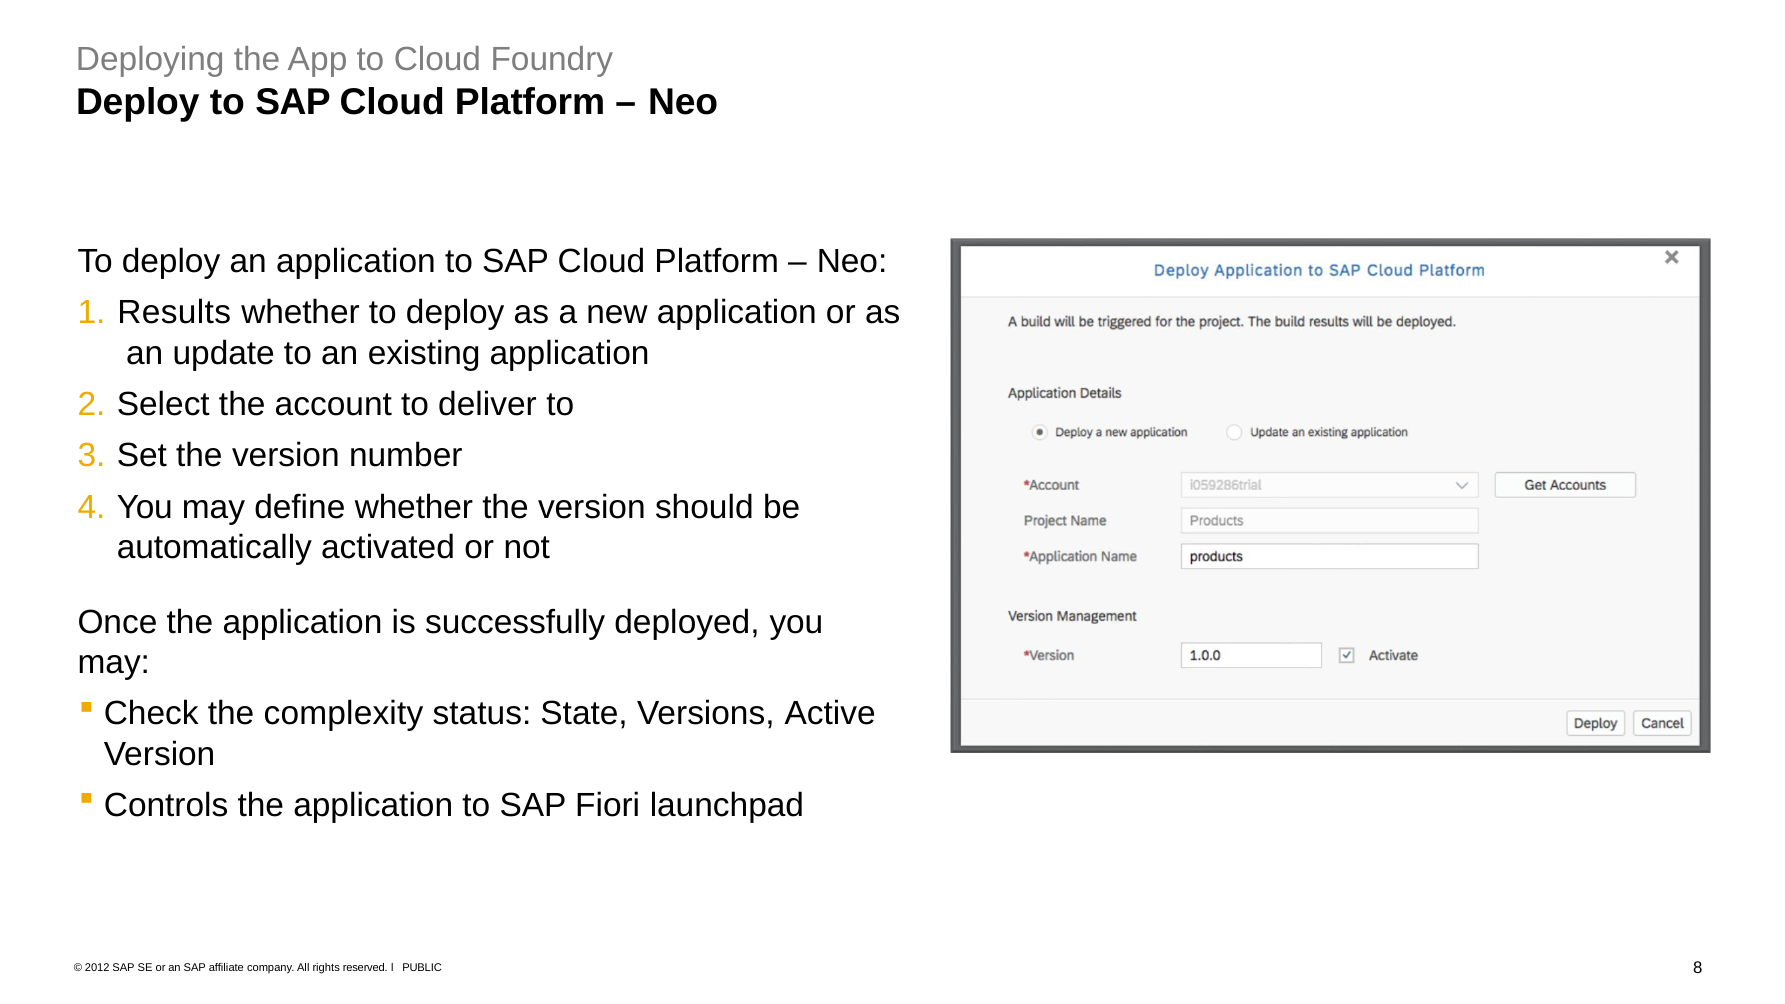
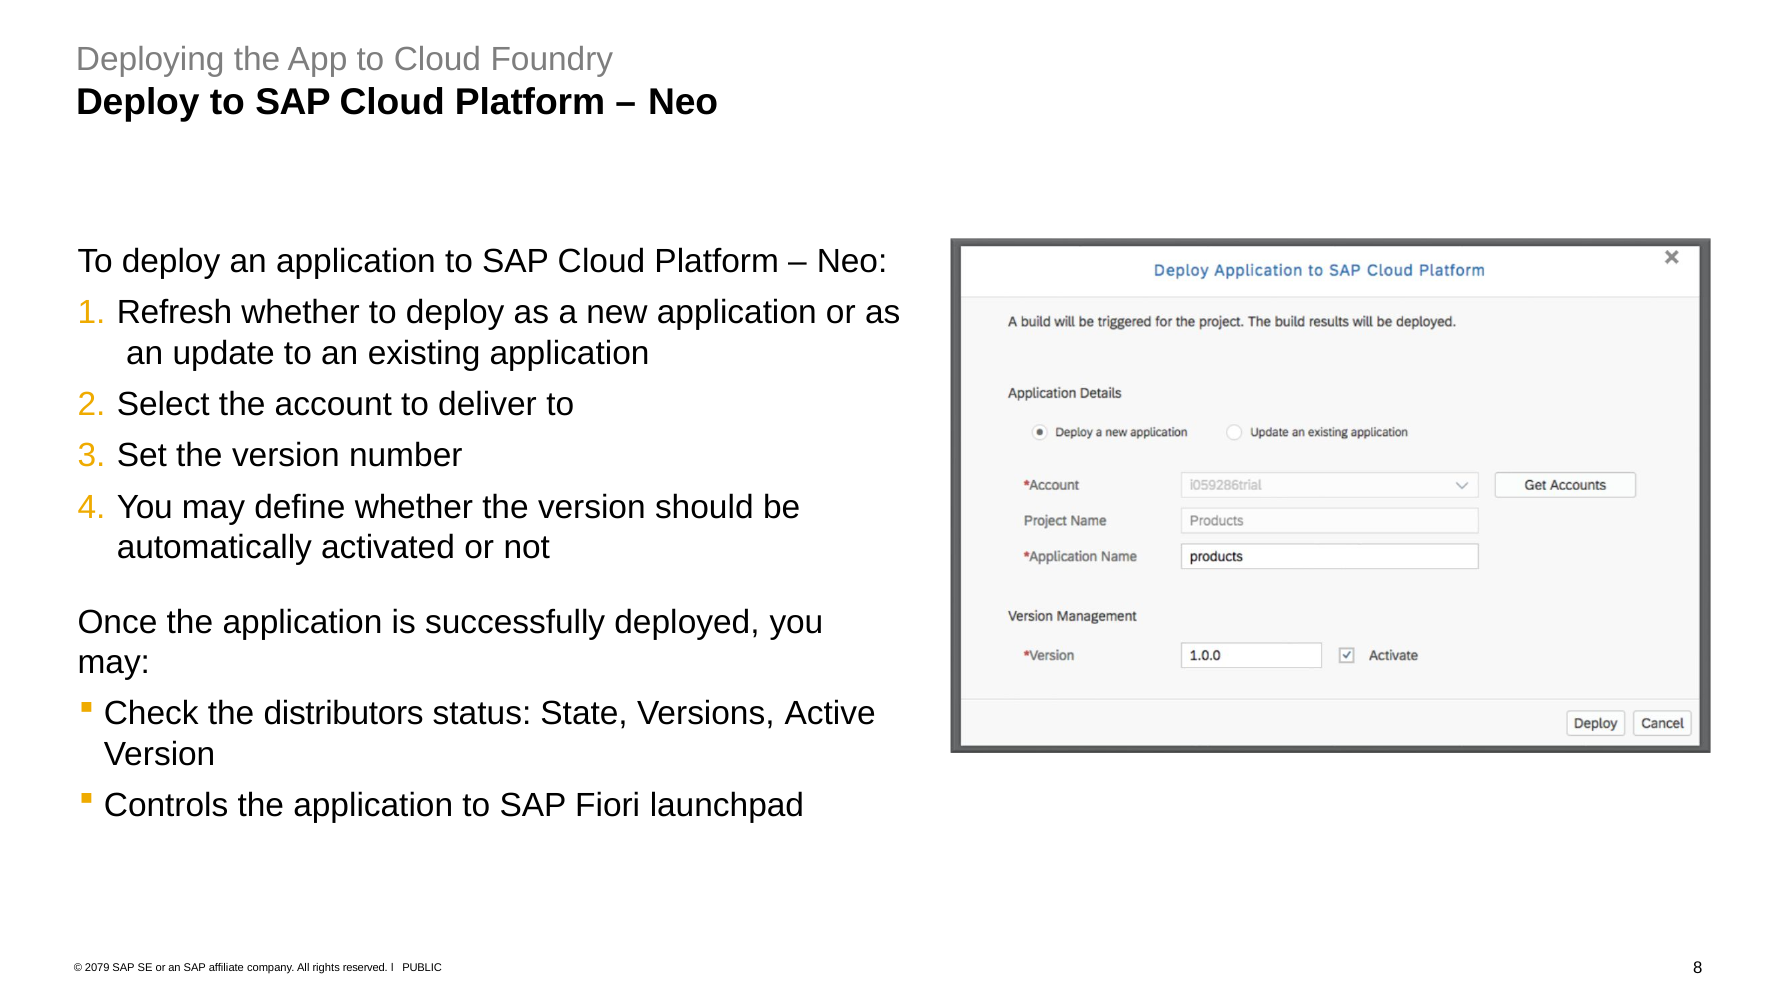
Results: Results -> Refresh (175, 313)
complexity: complexity -> distributors (344, 714)
2012: 2012 -> 2079 (97, 968)
